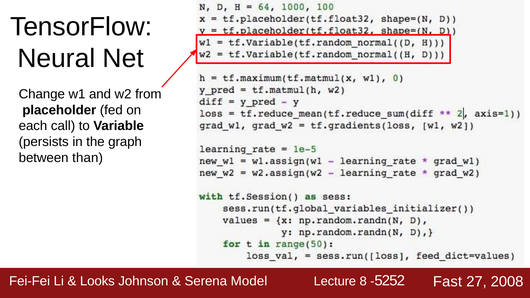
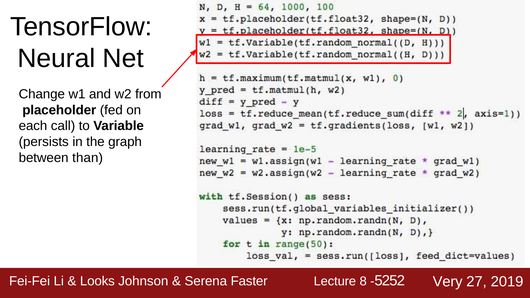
Model: Model -> Faster (249, 281)
Fast: Fast -> Very (448, 282)
2008: 2008 -> 2019 (507, 282)
